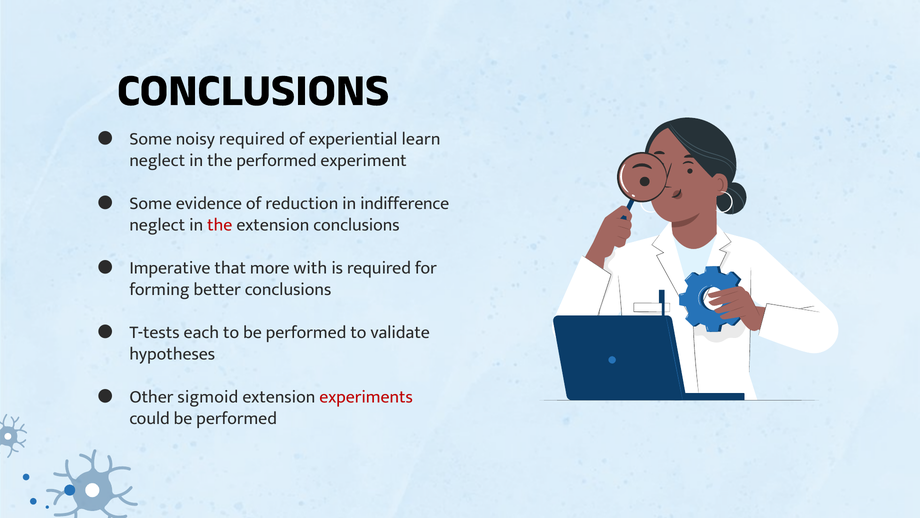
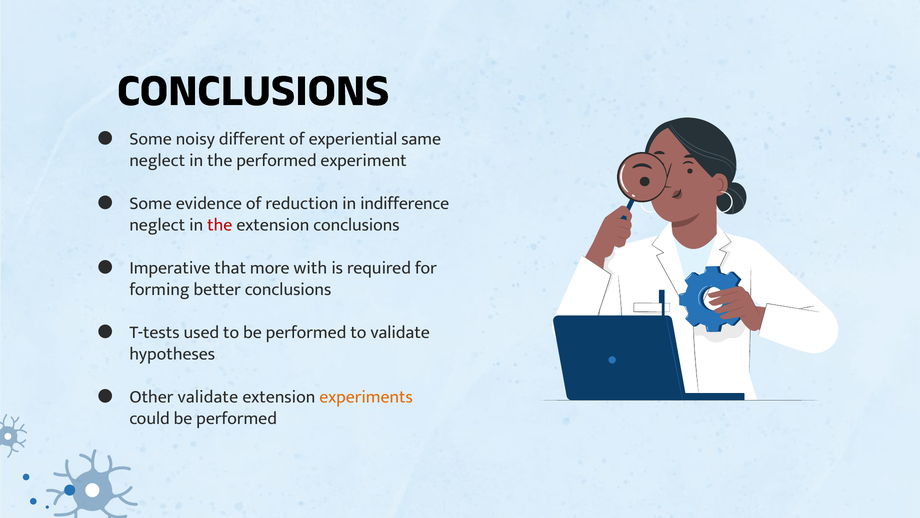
noisy required: required -> different (252, 139)
learn: learn -> same (421, 139)
each: each -> used (201, 332)
Other sigmoid: sigmoid -> validate (208, 396)
experiments colour: red -> orange (366, 396)
